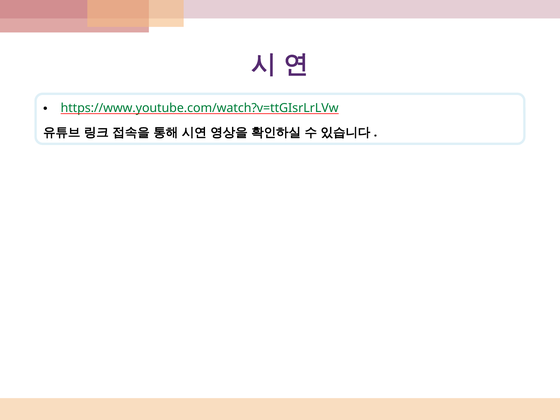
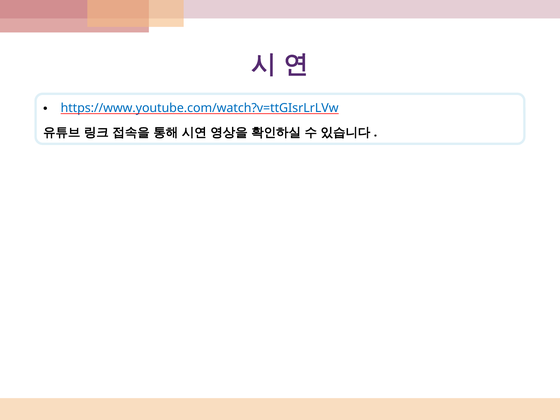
https://www.youtube.com/watch?v=ttGIsrLrLVw colour: green -> blue (200, 108)
